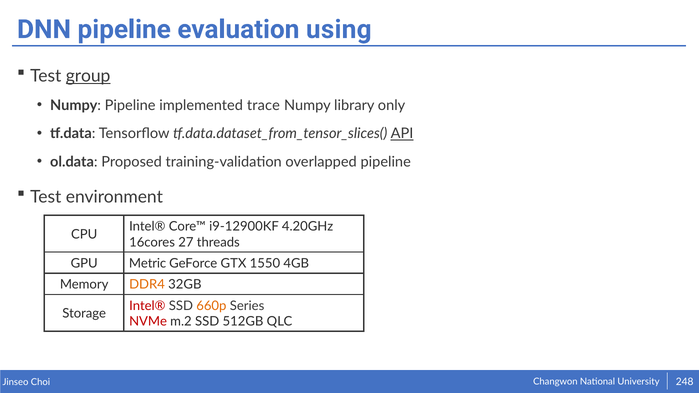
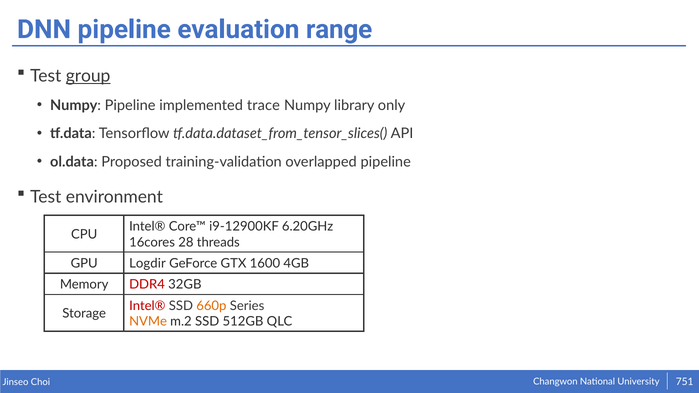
using: using -> range (339, 29)
API underline: present -> none (402, 134)
4.20GHz: 4.20GHz -> 6.20GHz (308, 227)
27: 27 -> 28 (186, 242)
Metric: Metric -> Logdir (147, 264)
1550: 1550 -> 1600 (265, 264)
DDR4 colour: orange -> red (147, 285)
NVMe colour: red -> orange (148, 322)
248: 248 -> 751 (685, 382)
